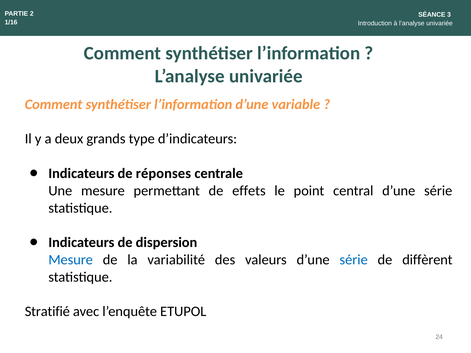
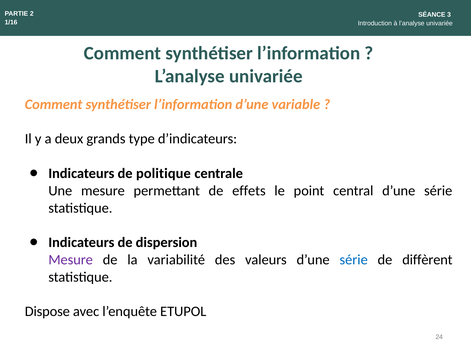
réponses: réponses -> politique (163, 174)
Mesure colour: blue -> purple (71, 260)
Stratifié: Stratifié -> Dispose (47, 312)
